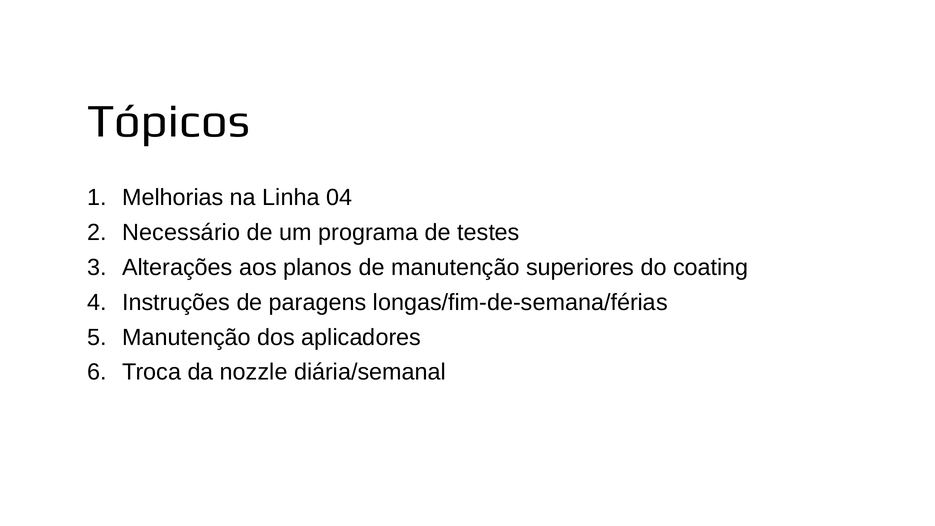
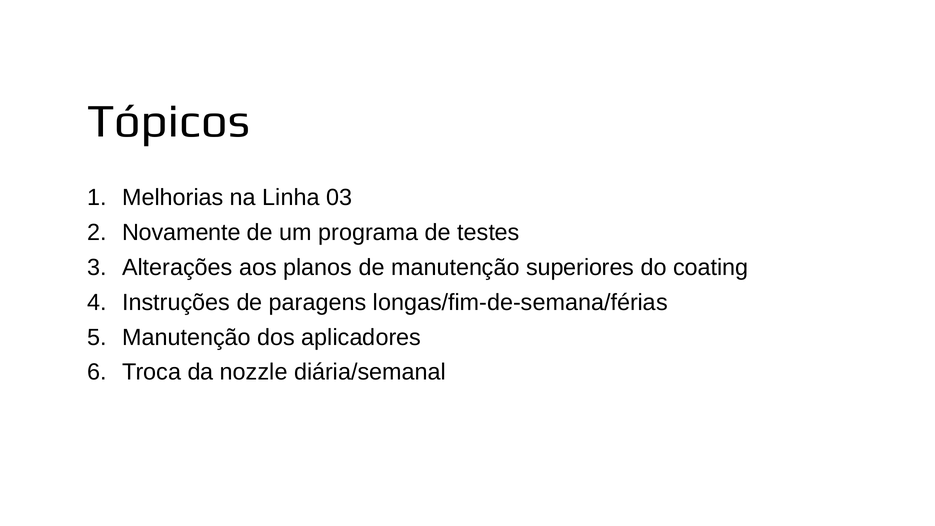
04: 04 -> 03 (339, 197)
Necessário: Necessário -> Novamente (181, 232)
